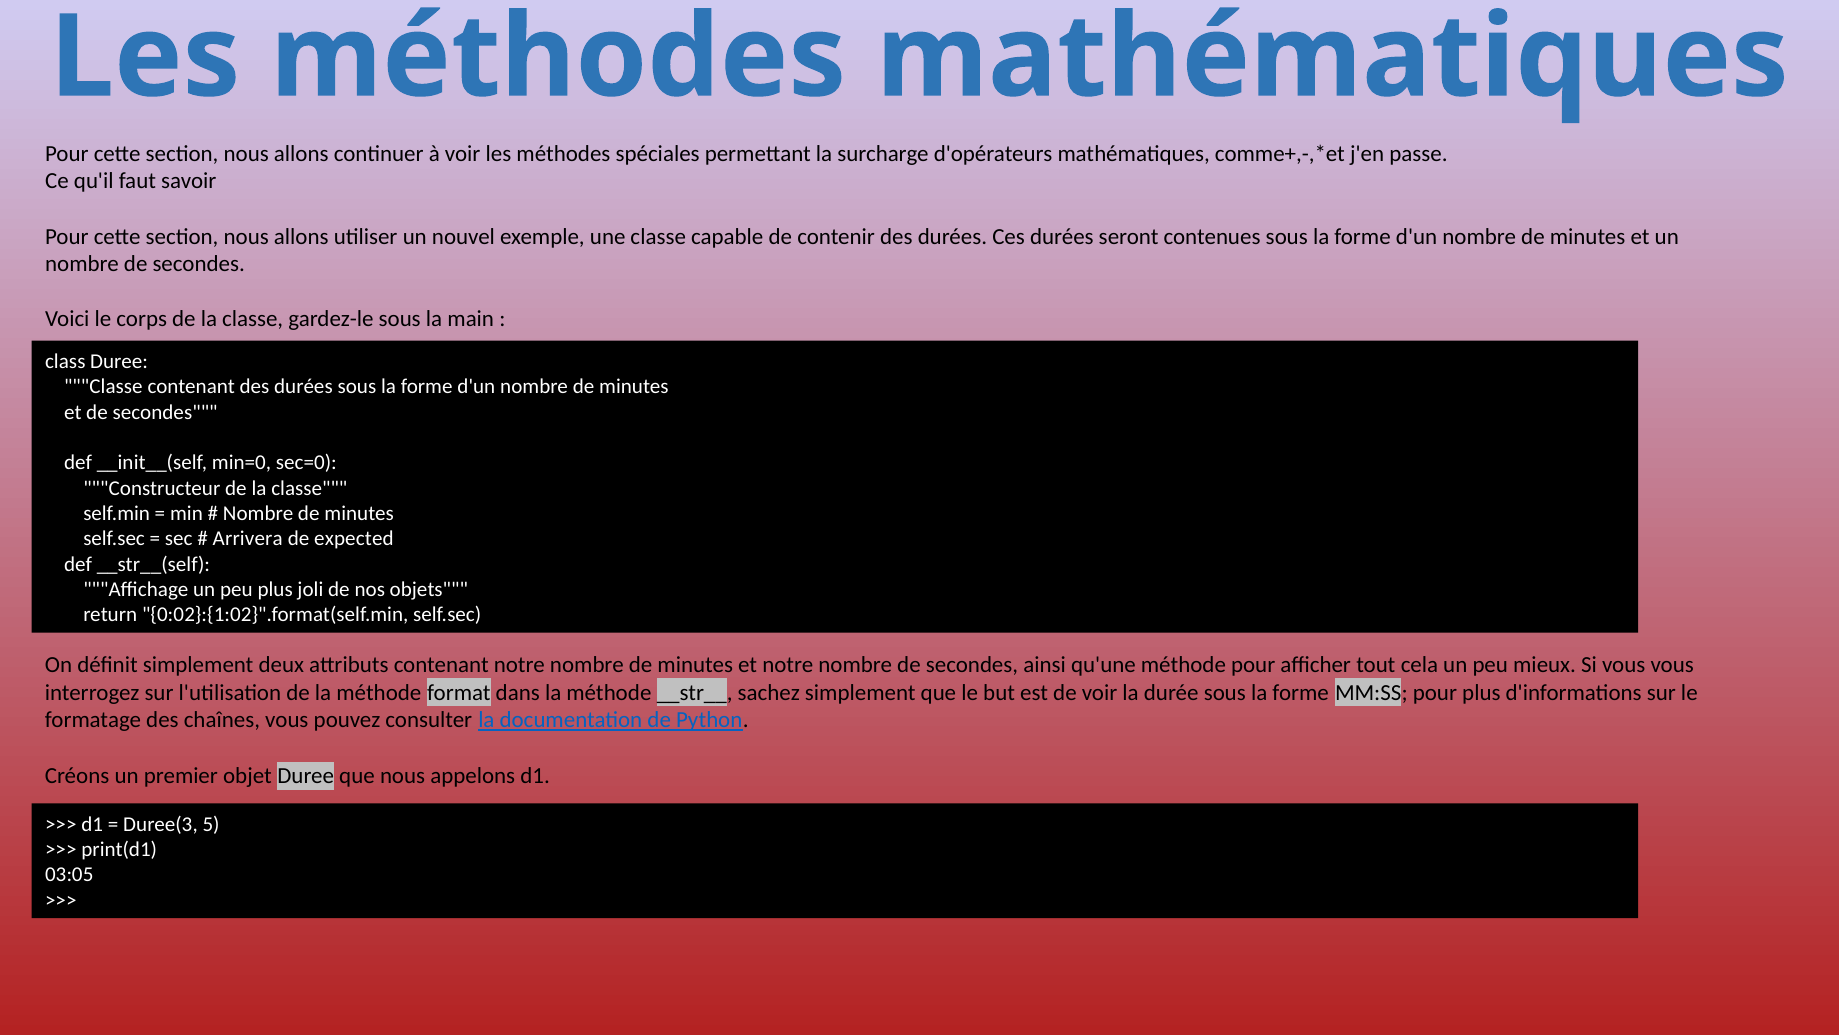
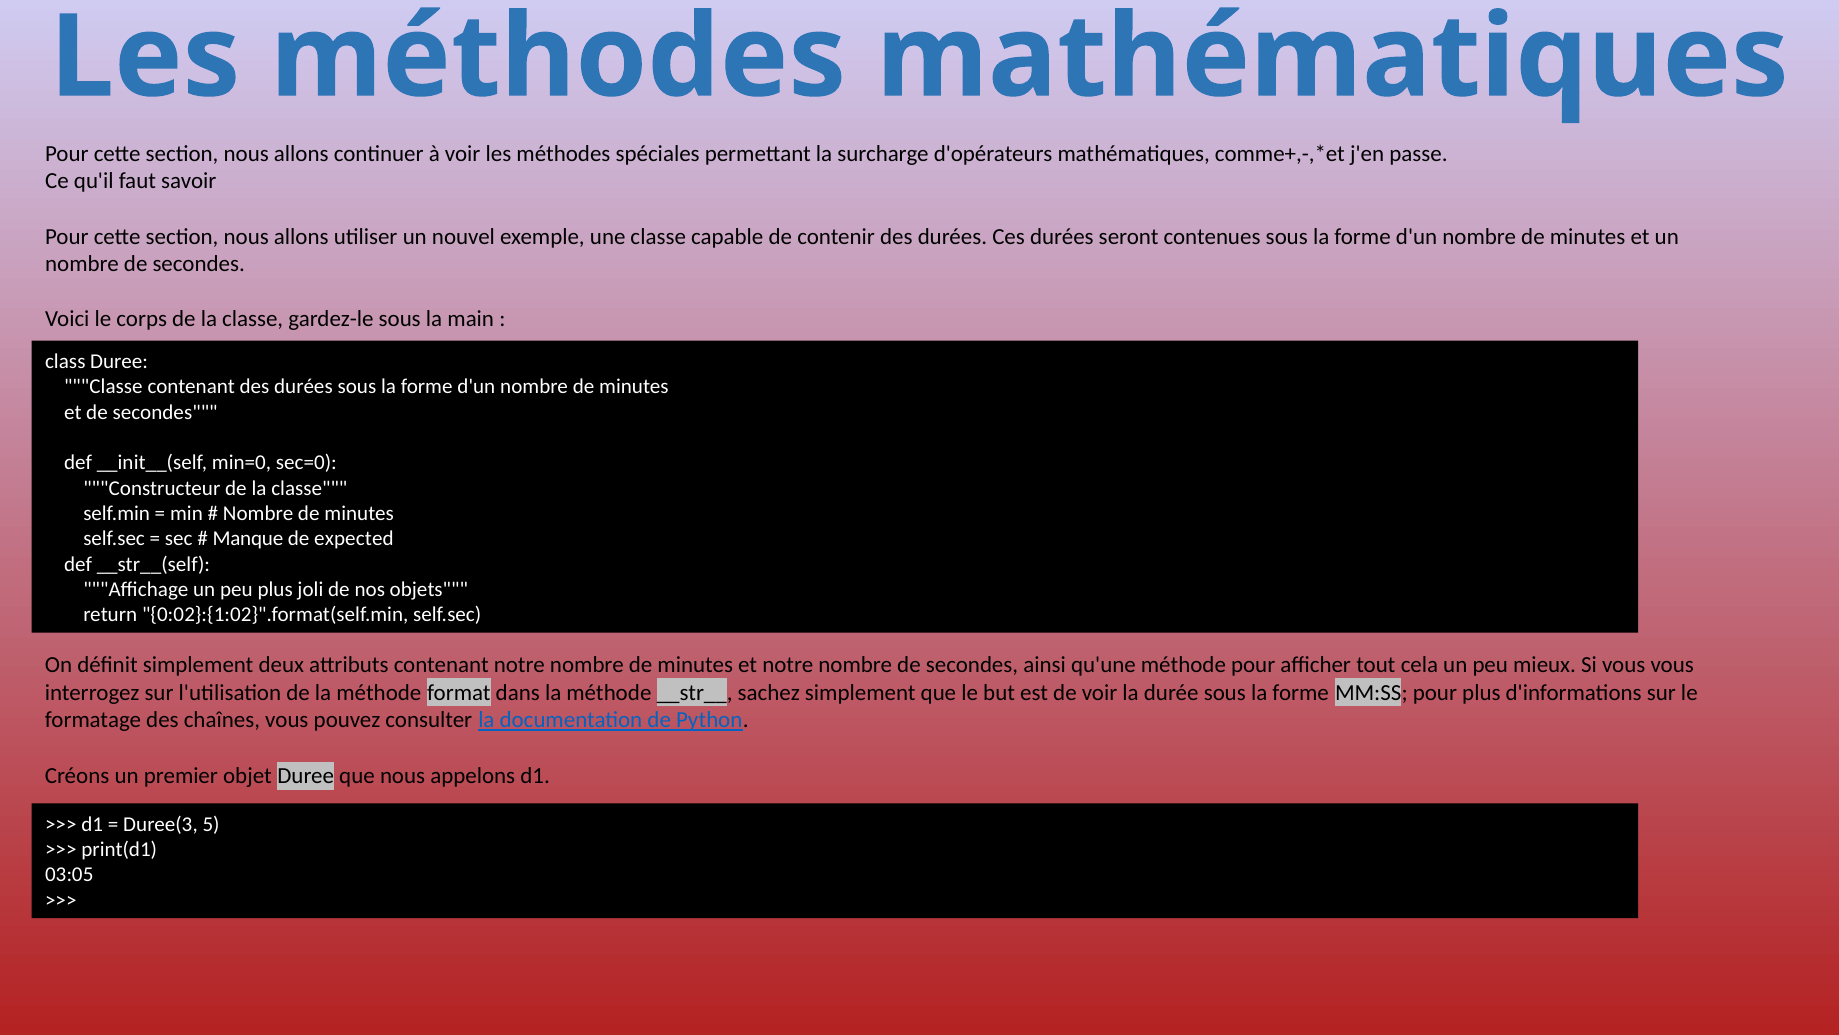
Arrivera: Arrivera -> Manque (248, 538)
